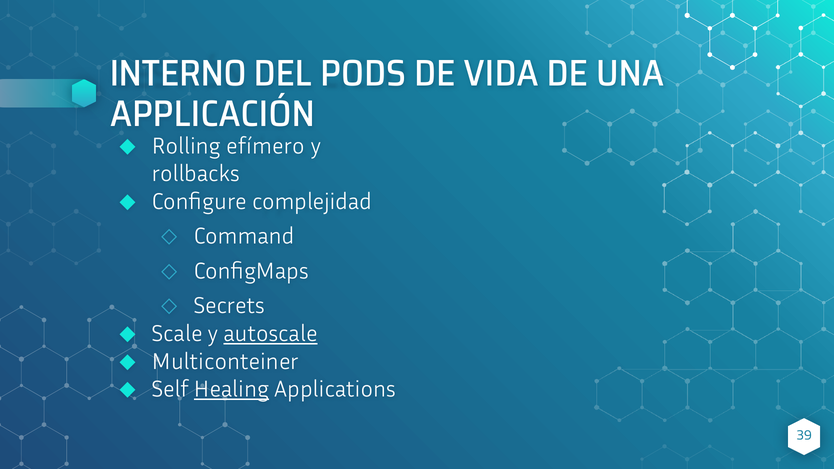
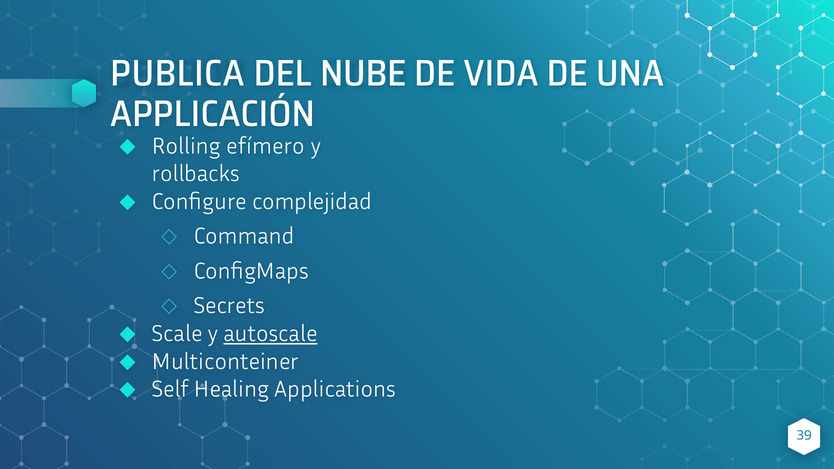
INTERNO: INTERNO -> PUBLICA (178, 74)
PODS: PODS -> NUBE (363, 74)
Healing underline: present -> none (231, 389)
